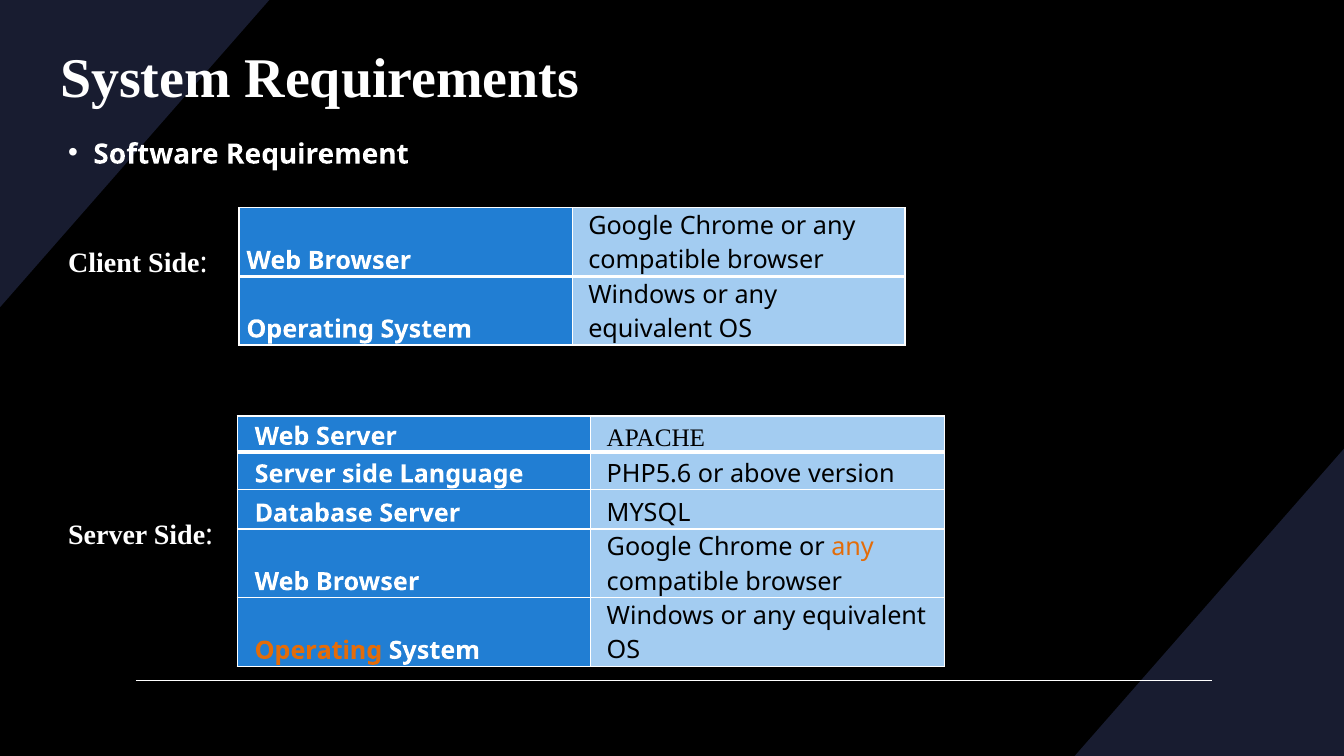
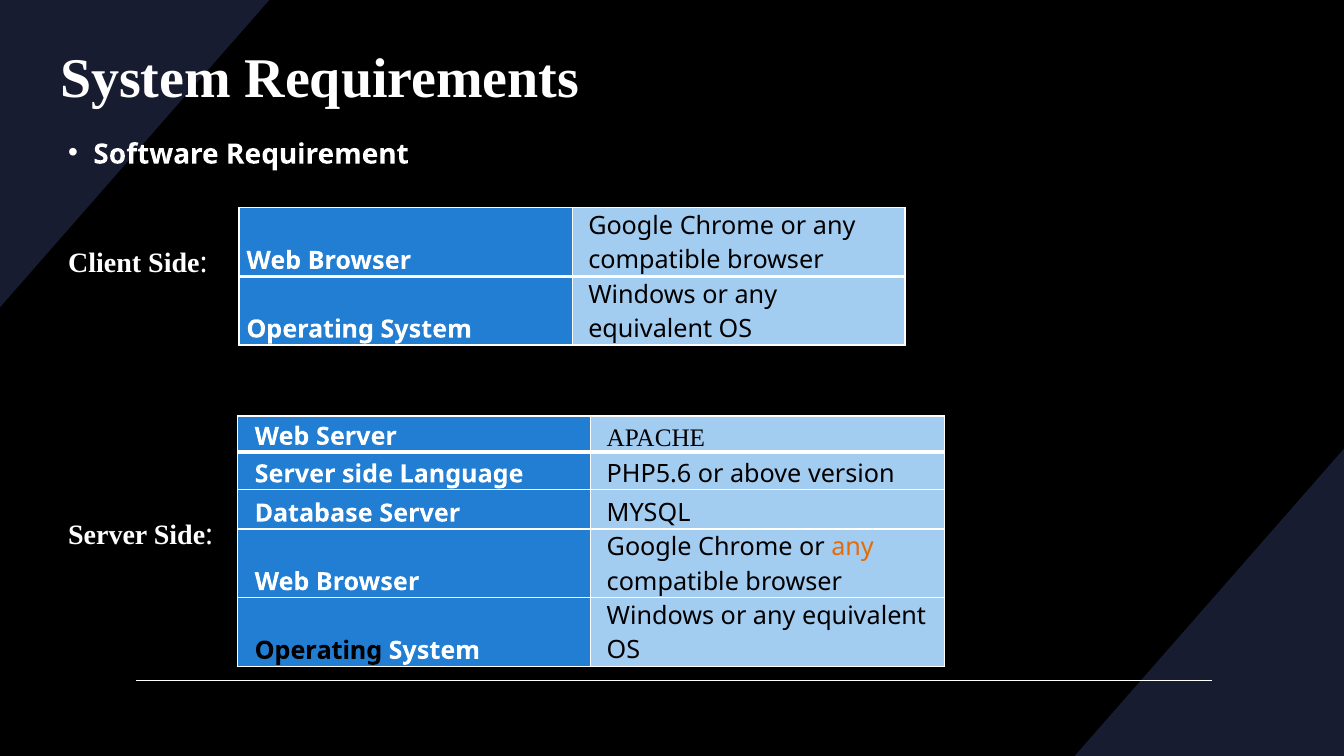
Operating colour: orange -> black (318, 650)
